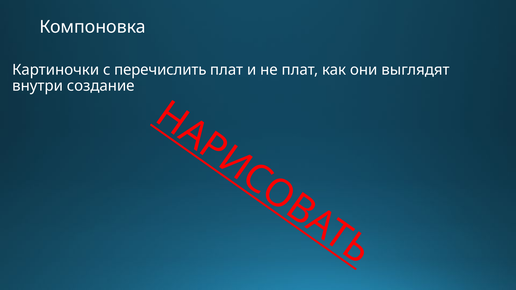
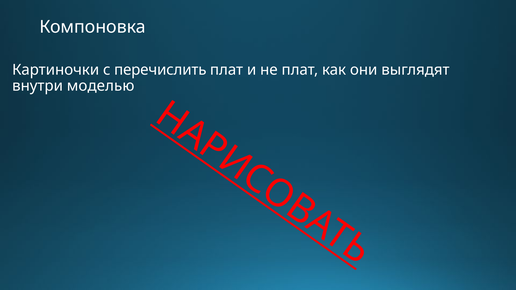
создание: создание -> моделью (101, 86)
